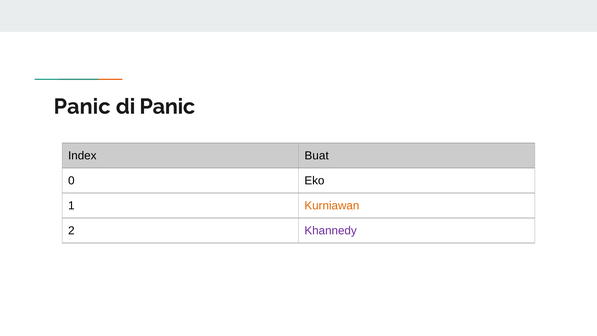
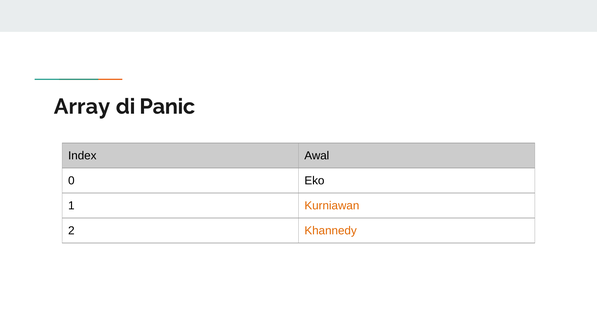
Panic: Panic -> Array (82, 107)
Buat: Buat -> Awal (317, 156)
Khannedy colour: purple -> orange (331, 231)
